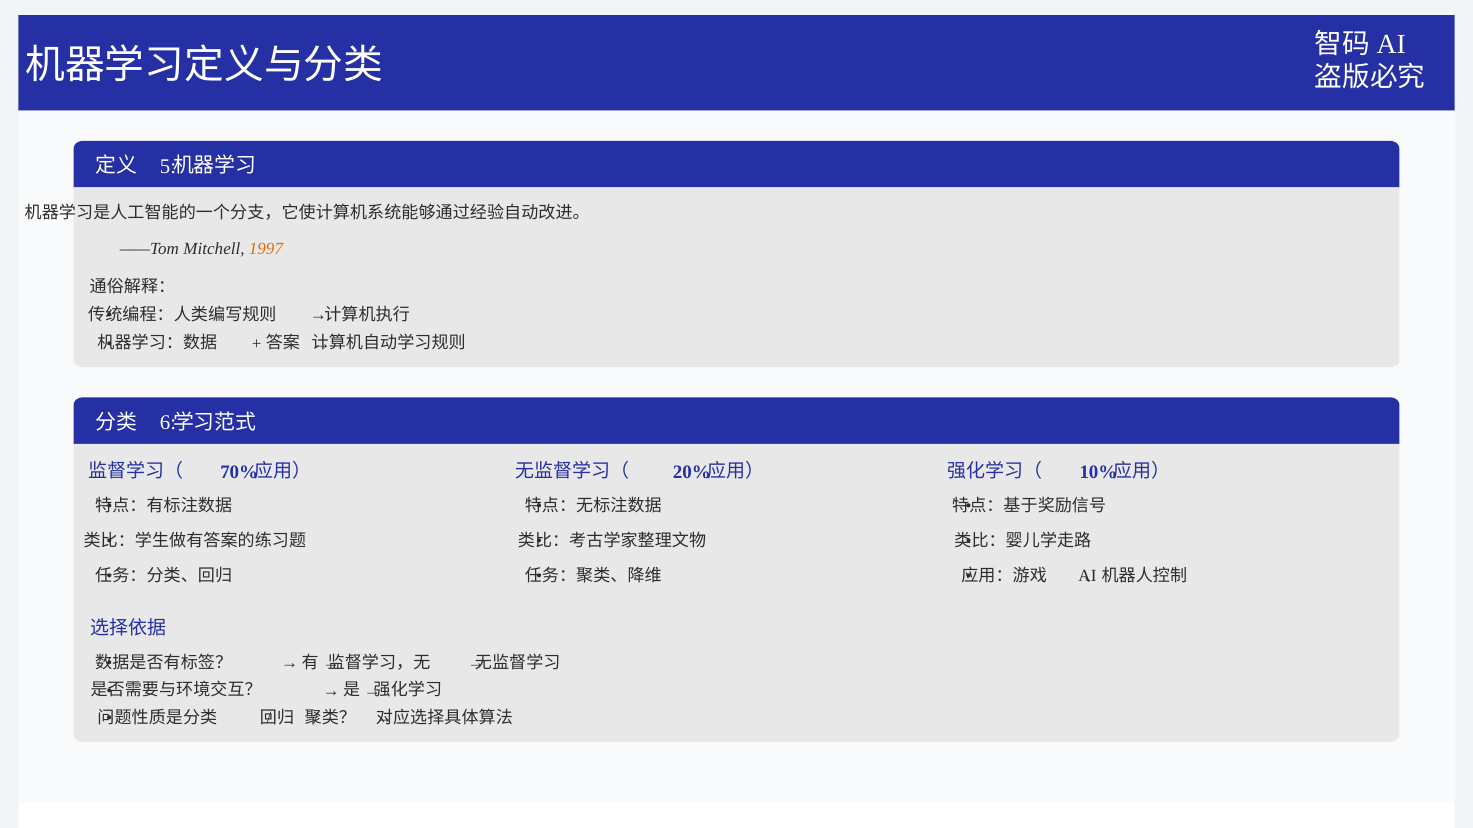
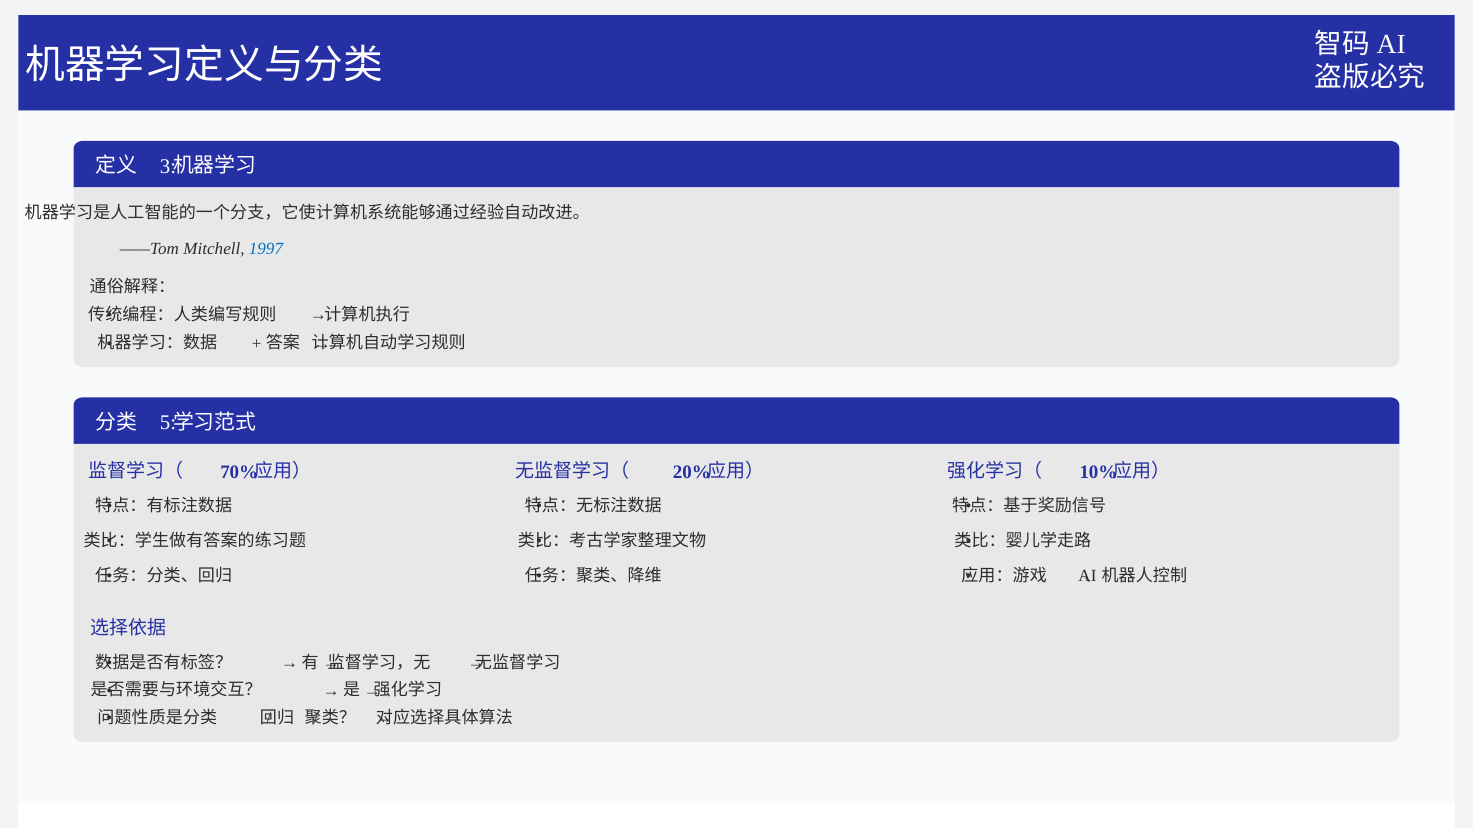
5: 5 -> 3 (168, 167)
1997 colour: orange -> blue (266, 249)
6: 6 -> 5 (168, 423)
